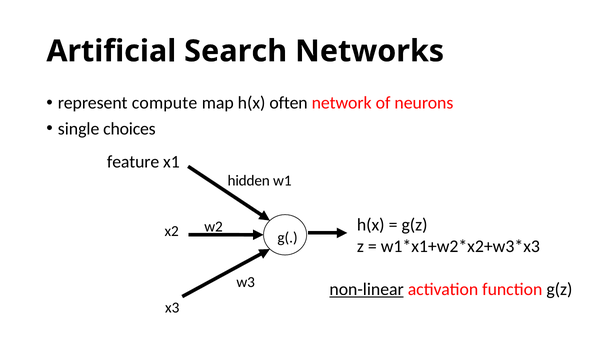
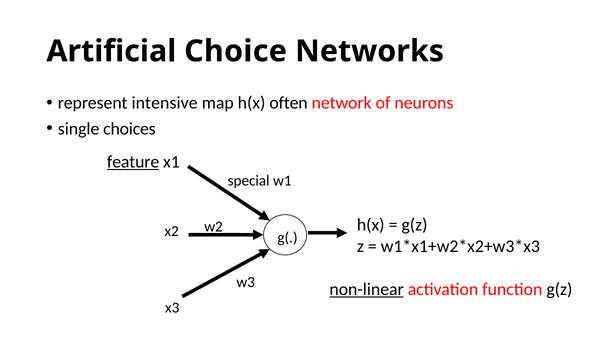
Search: Search -> Choice (236, 51)
compute: compute -> intensive (165, 103)
feature underline: none -> present (133, 162)
hidden: hidden -> special (249, 181)
